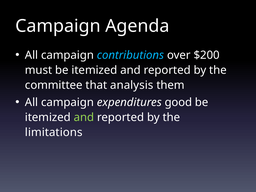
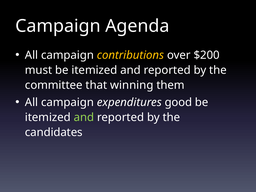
contributions colour: light blue -> yellow (130, 55)
analysis: analysis -> winning (132, 85)
limitations: limitations -> candidates (54, 132)
